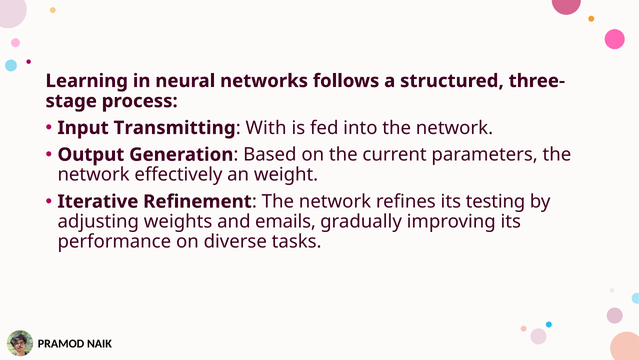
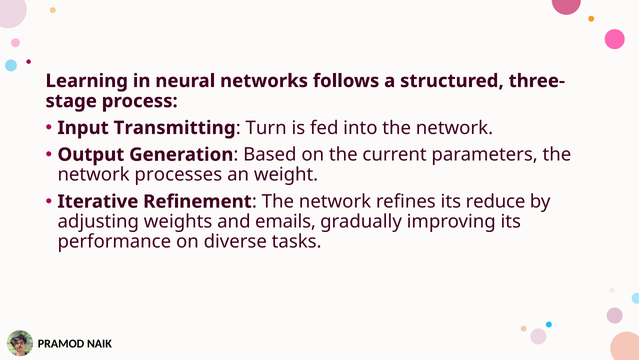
With: With -> Turn (266, 128)
effectively: effectively -> processes (178, 174)
testing: testing -> reduce (496, 201)
